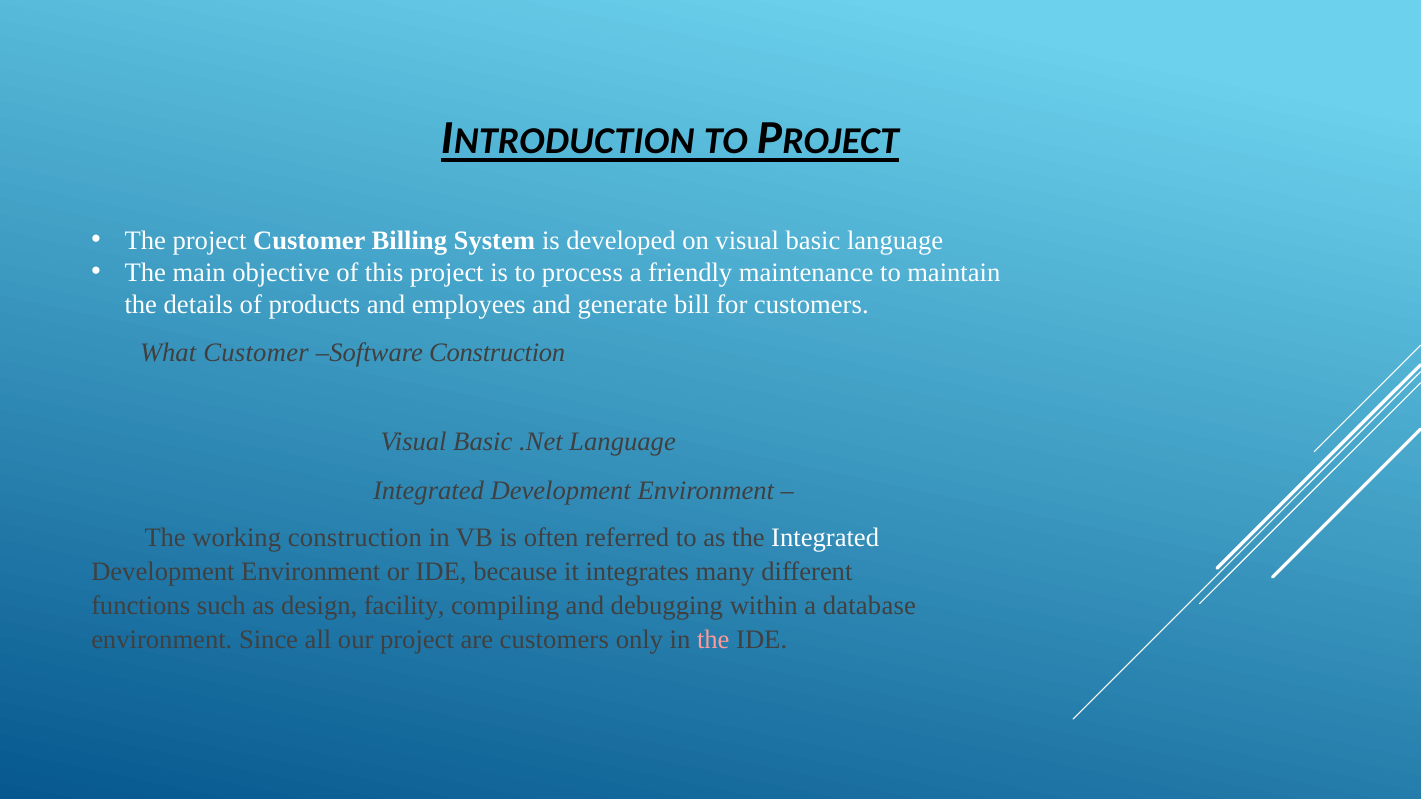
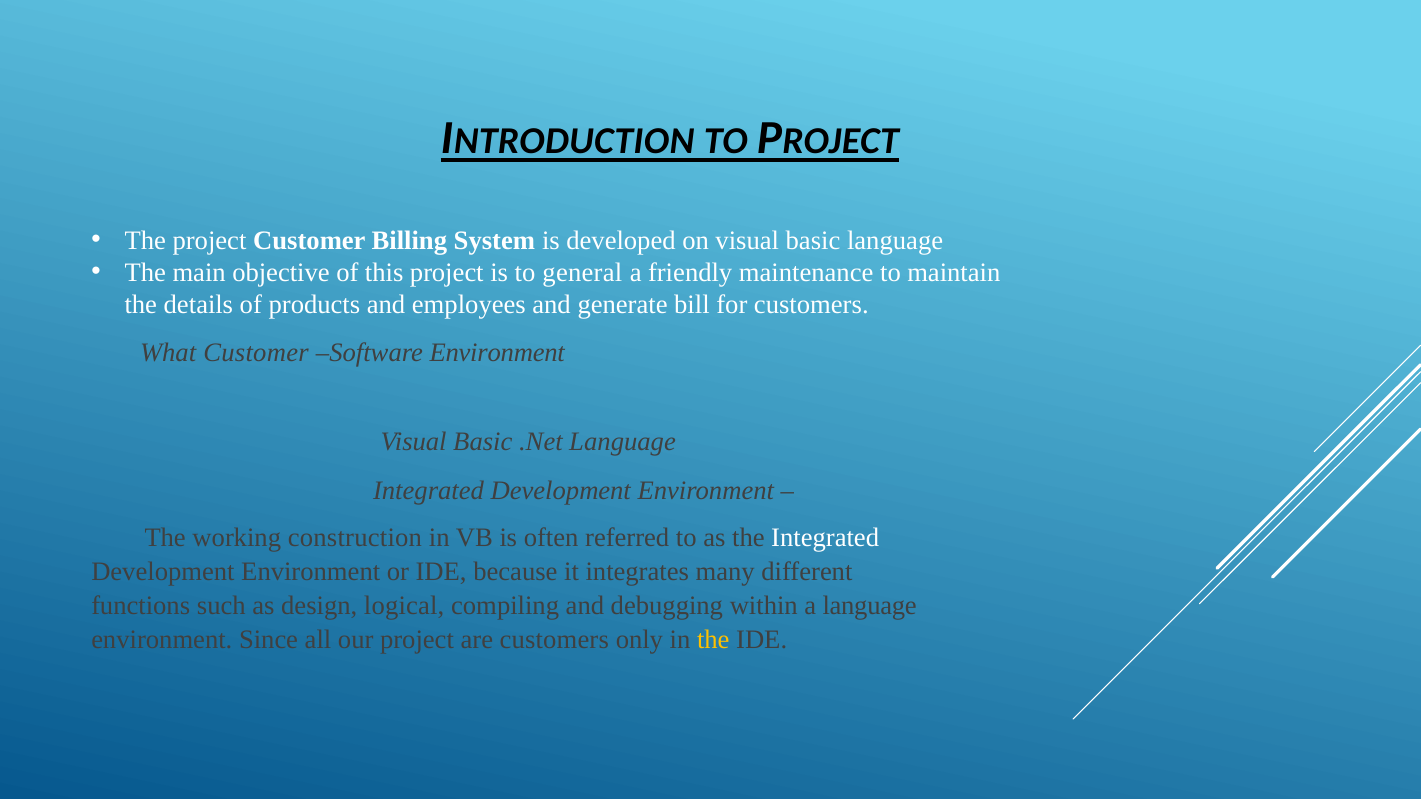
process: process -> general (582, 273)
Software Construction: Construction -> Environment (497, 353)
facility: facility -> logical (404, 606)
a database: database -> language (870, 606)
the colour: pink -> yellow (713, 640)
